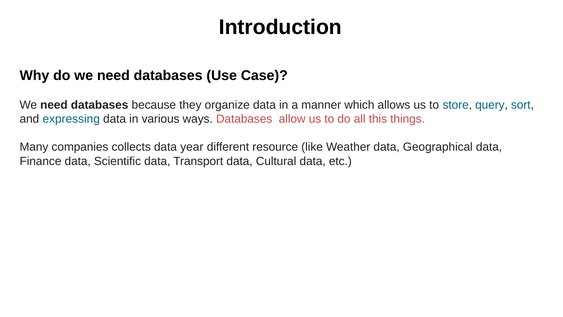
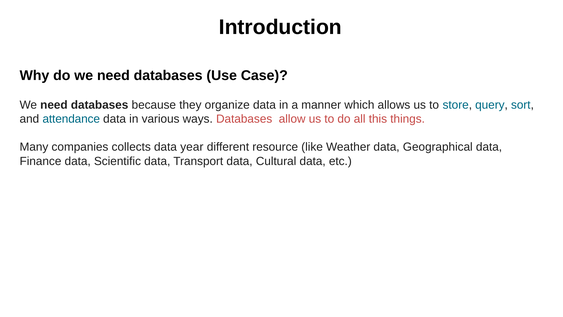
expressing: expressing -> attendance (71, 119)
